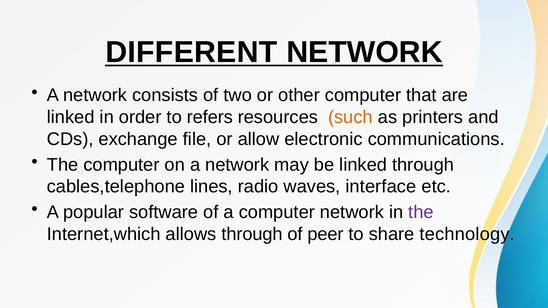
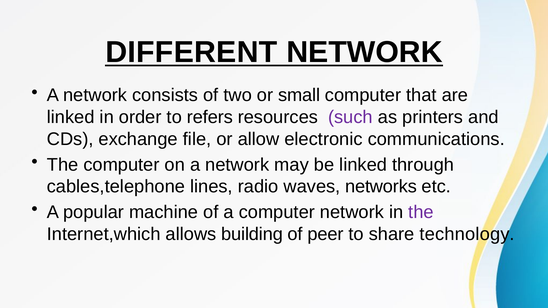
other: other -> small (299, 95)
such colour: orange -> purple (350, 117)
interface: interface -> networks (381, 187)
software: software -> machine (164, 212)
allows through: through -> building (252, 234)
